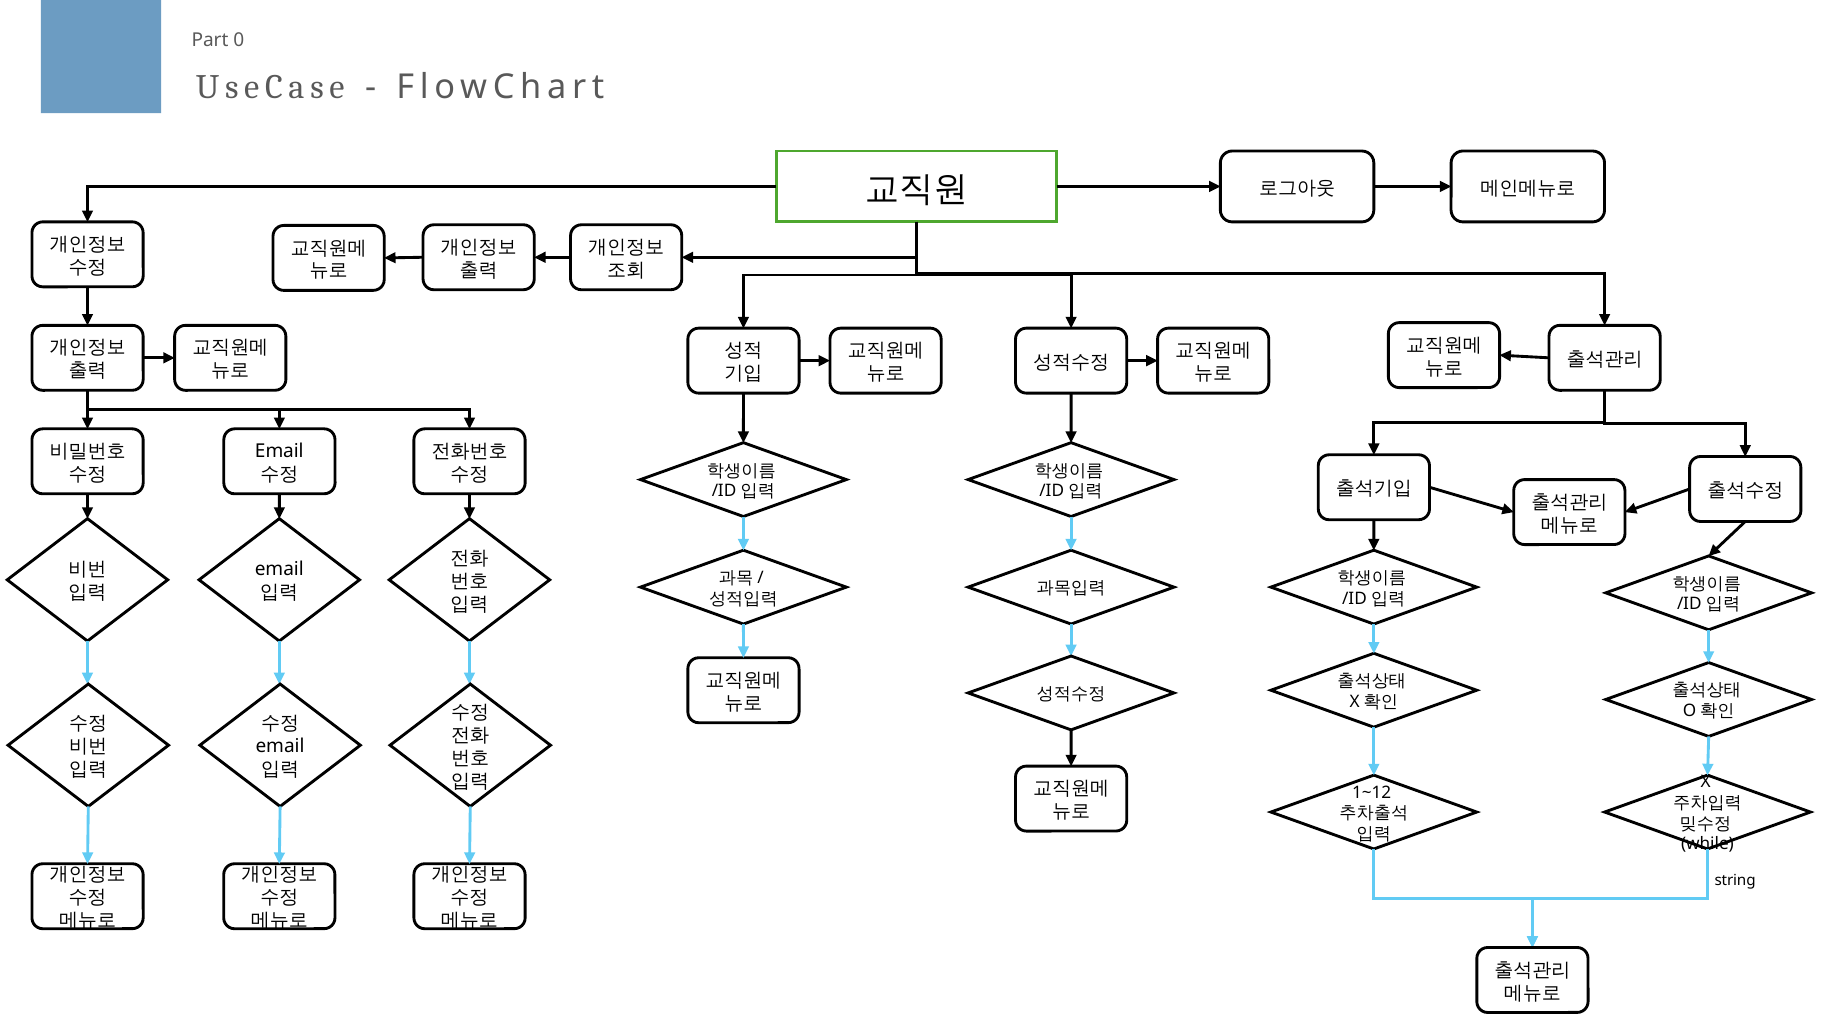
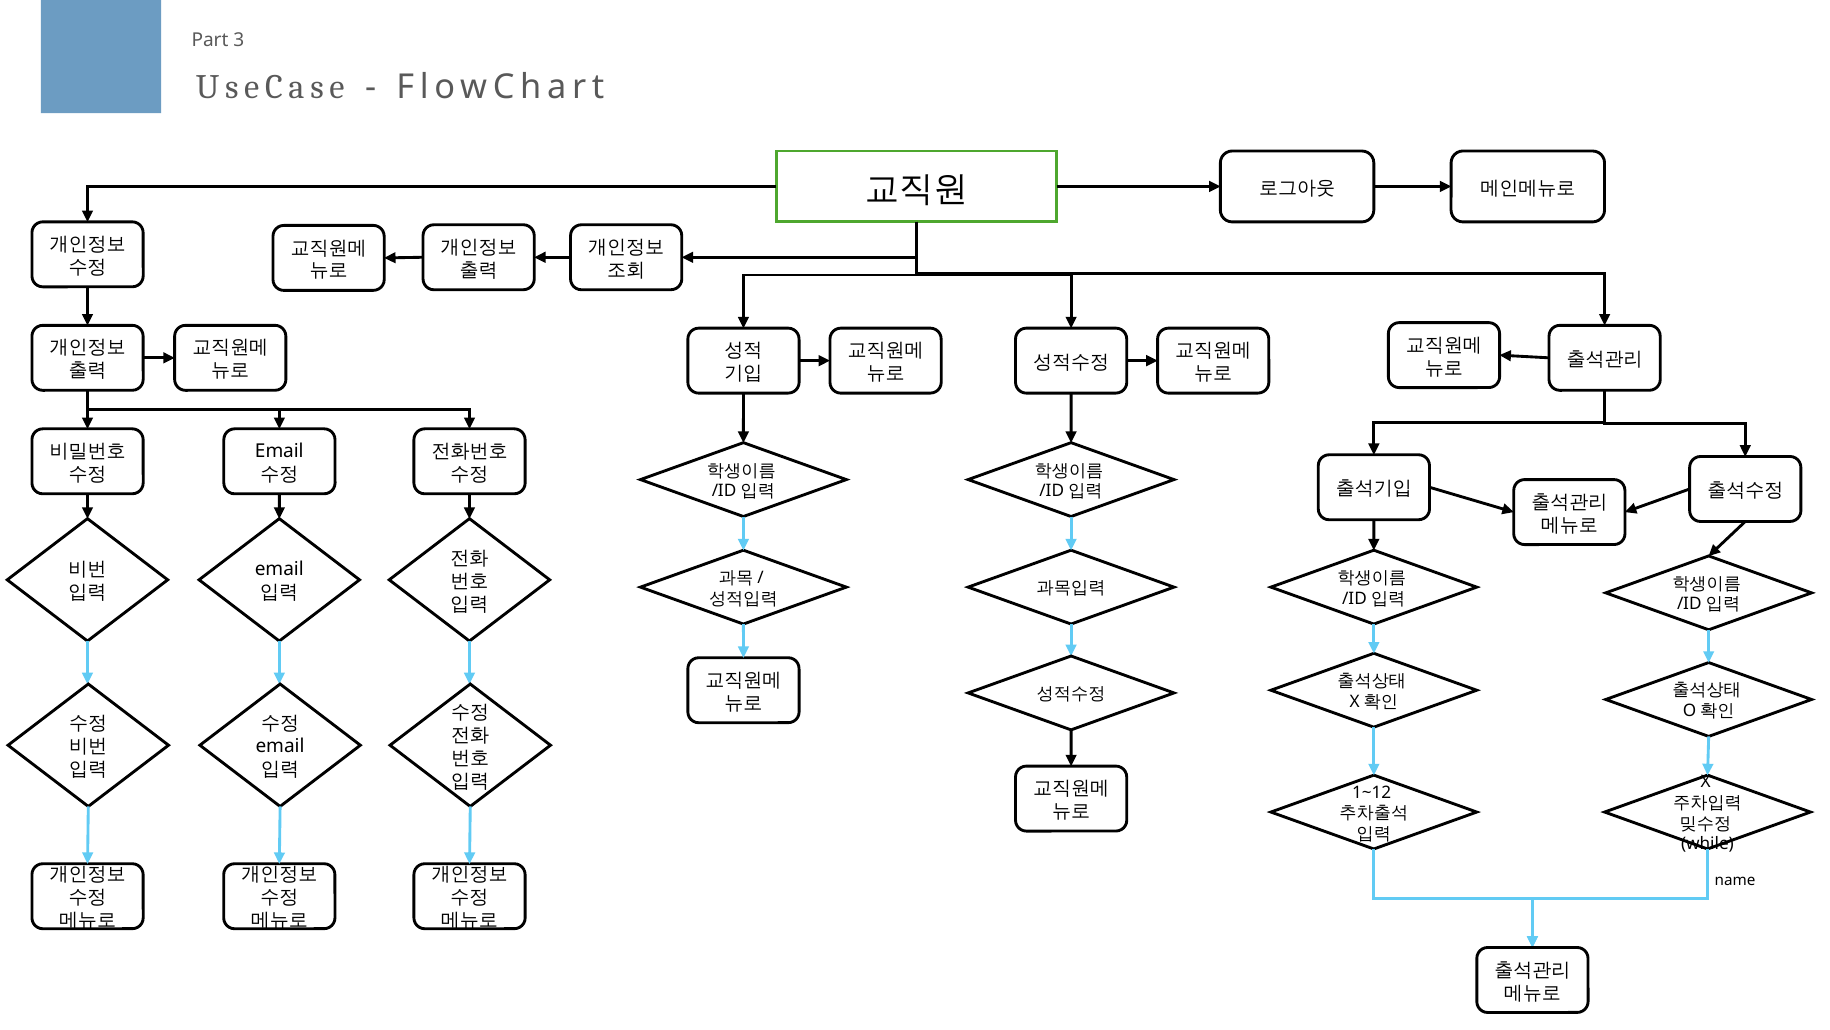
0: 0 -> 3 (239, 40)
string: string -> name (1735, 880)
